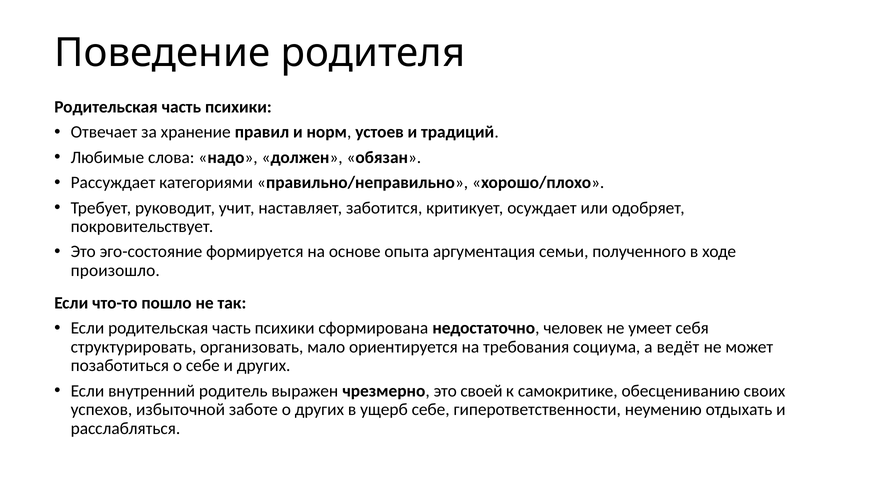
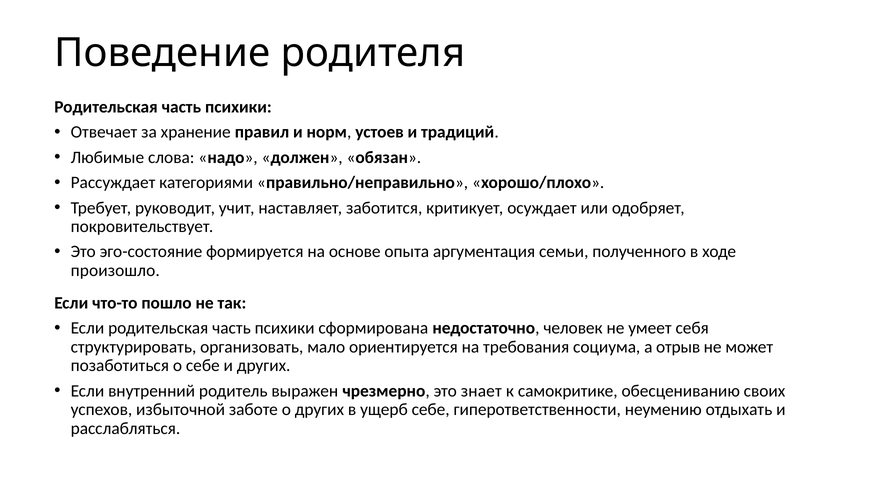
ведёт: ведёт -> отрыв (678, 346)
своей: своей -> знает (481, 390)
